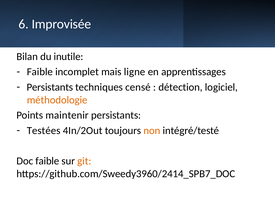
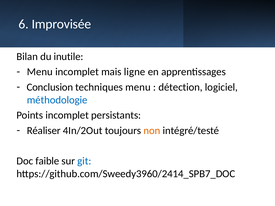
Faible: Faible -> Menu (40, 72)
Persistants: Persistants -> Conclusion (50, 87)
techniques censé: censé -> menu (138, 87)
méthodologie colour: orange -> blue (57, 100)
Points maintenir: maintenir -> incomplet (67, 115)
Testées: Testées -> Réaliser (44, 131)
git colour: orange -> blue (84, 161)
